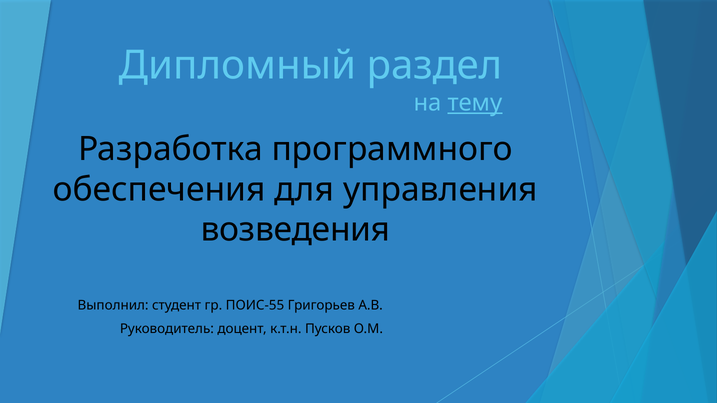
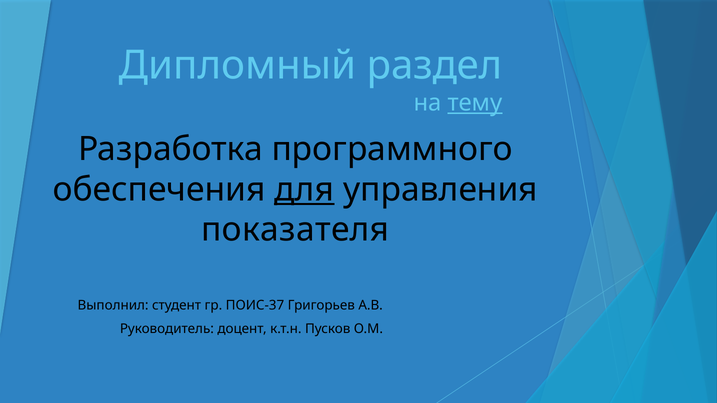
для underline: none -> present (304, 190)
возведения: возведения -> показателя (295, 230)
ПОИС-55: ПОИС-55 -> ПОИС-37 (255, 305)
